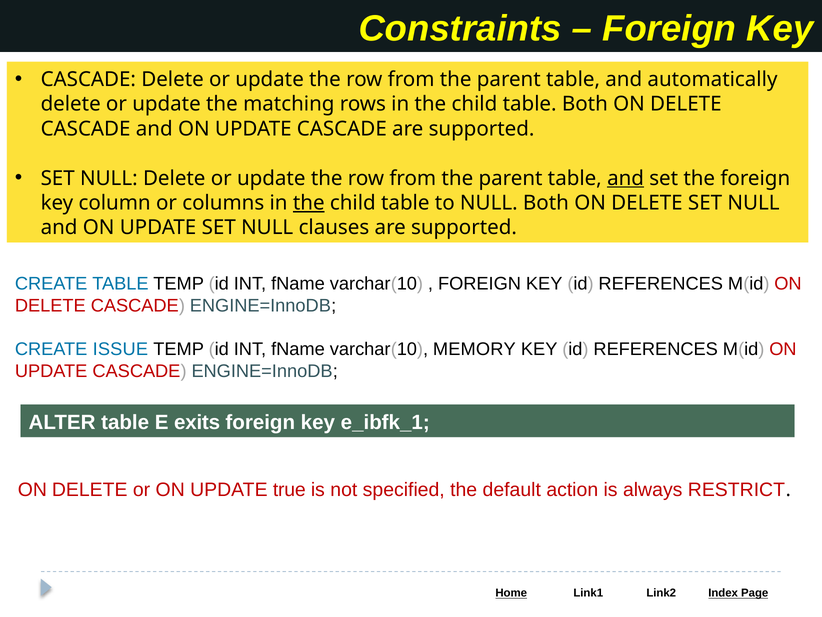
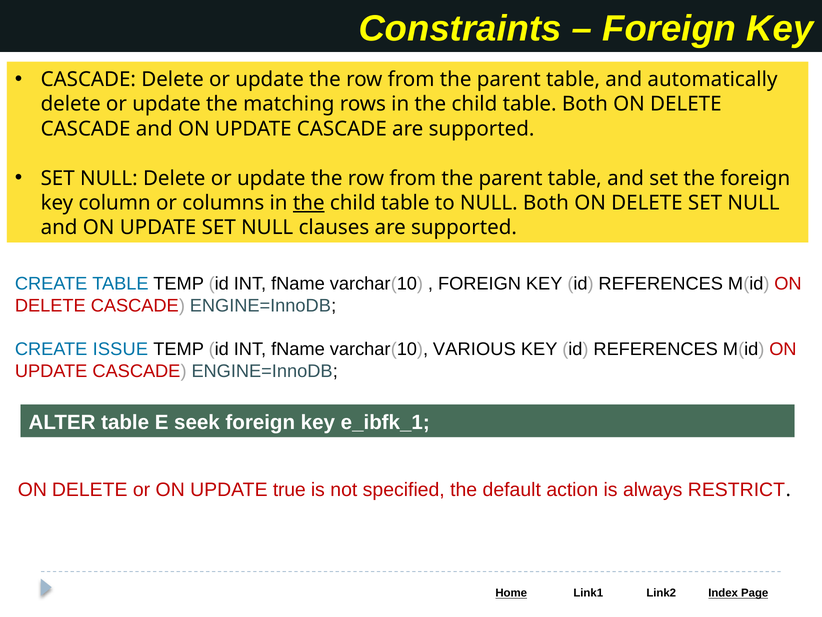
and underline: present -> none (626, 178)
MEMORY: MEMORY -> VARIOUS (474, 349)
exits: exits -> seek (197, 422)
